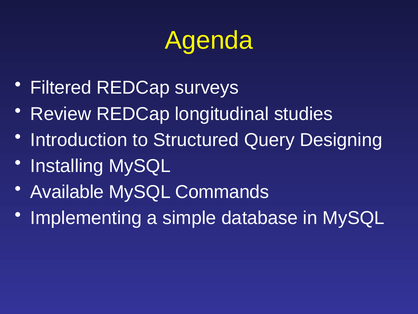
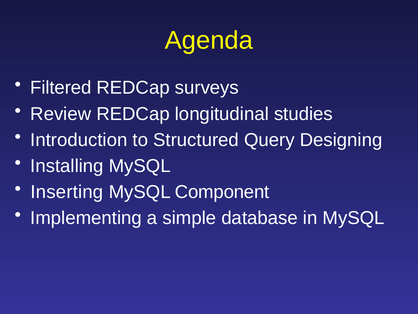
Available: Available -> Inserting (67, 192)
Commands: Commands -> Component (222, 192)
